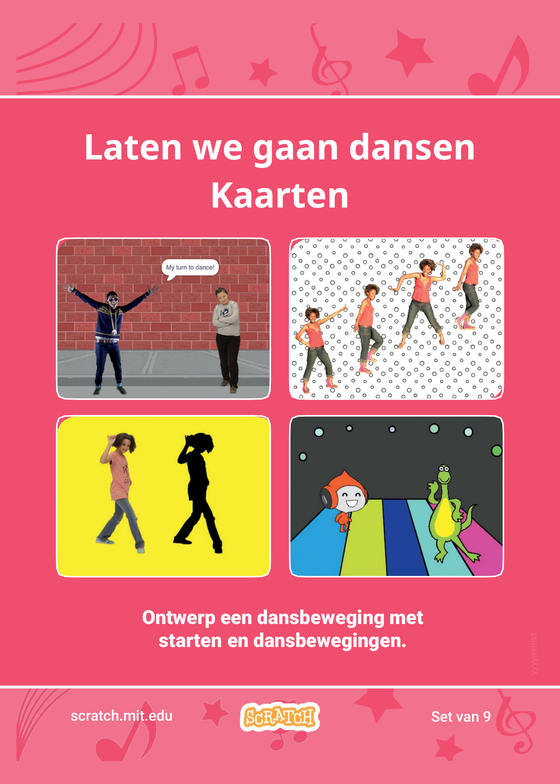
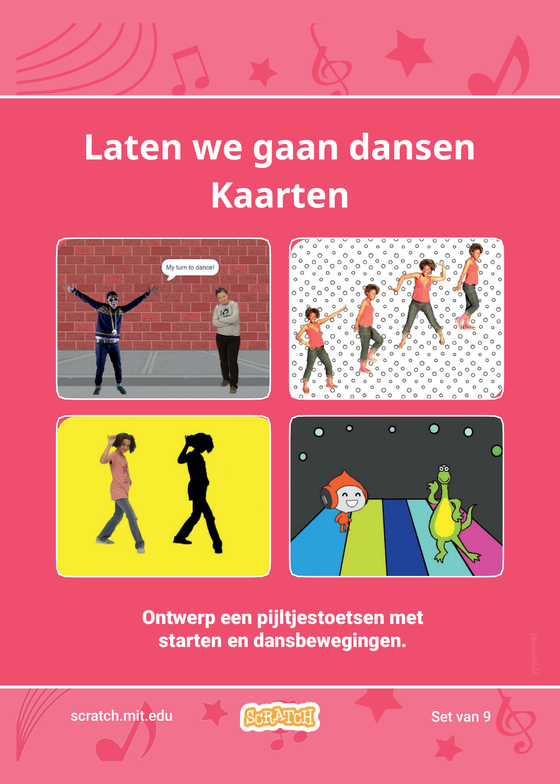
dansbeweging: dansbeweging -> pijltjestoetsen (321, 618)
